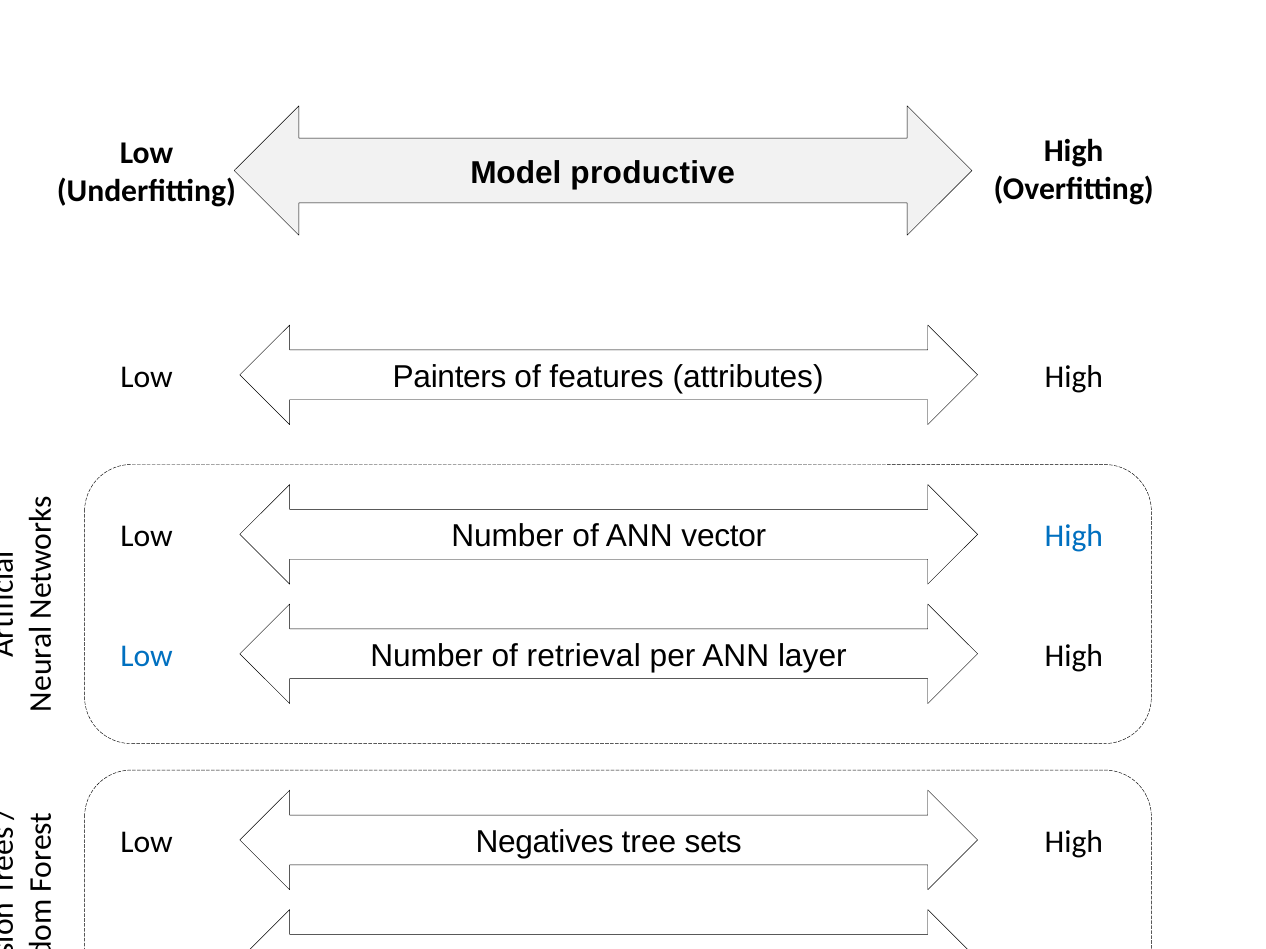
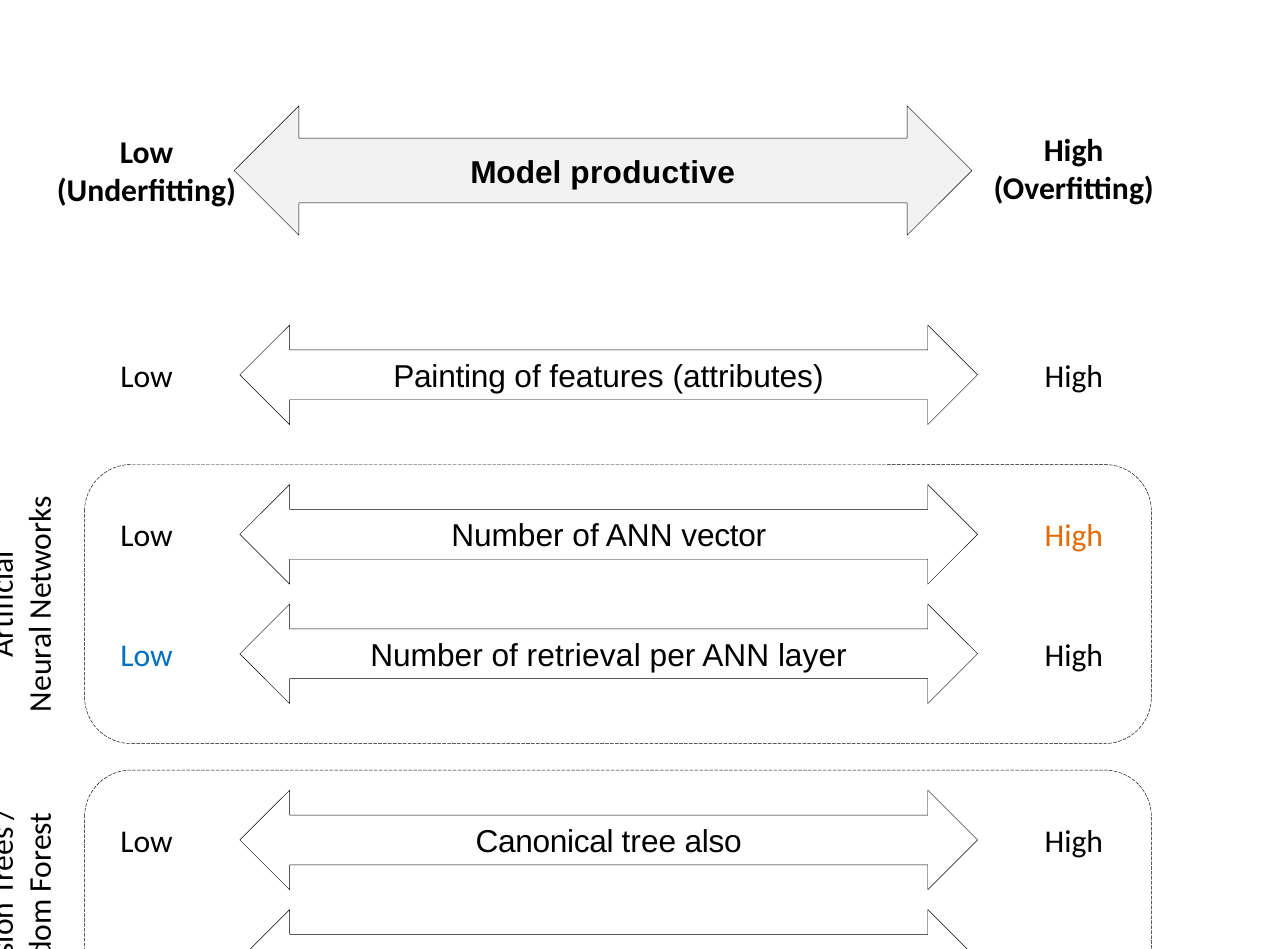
Painters: Painters -> Painting (450, 377)
High colour: blue -> orange (1074, 537)
Negatives: Negatives -> Canonical (545, 843)
sets: sets -> also (713, 843)
